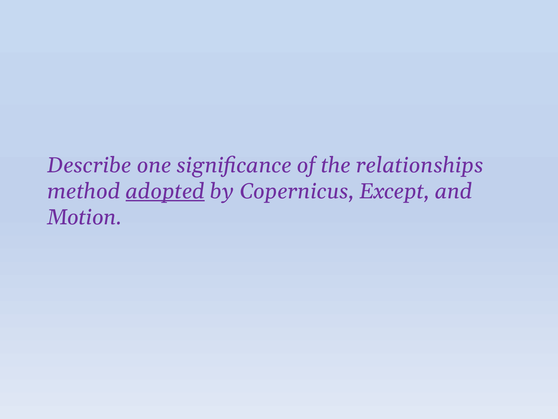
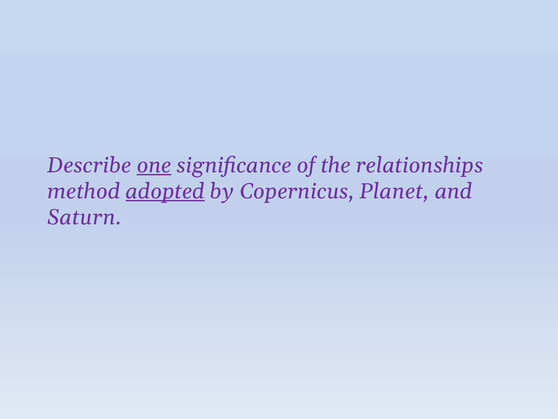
one underline: none -> present (154, 165)
Except: Except -> Planet (394, 191)
Motion: Motion -> Saturn (84, 217)
